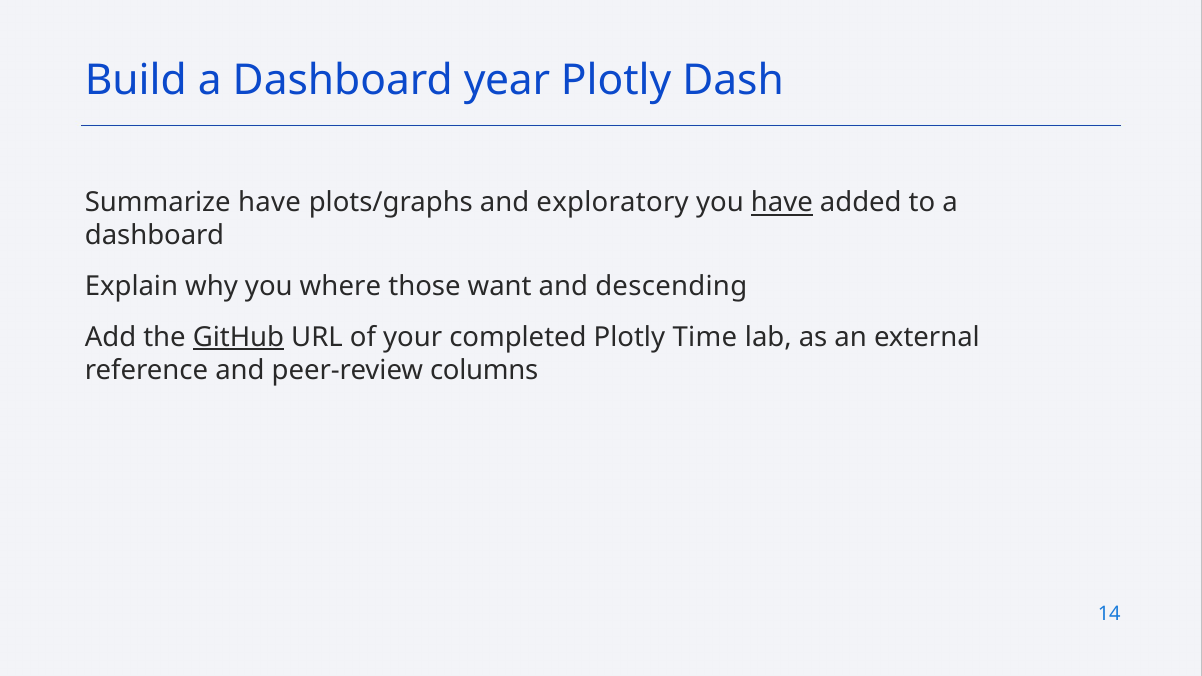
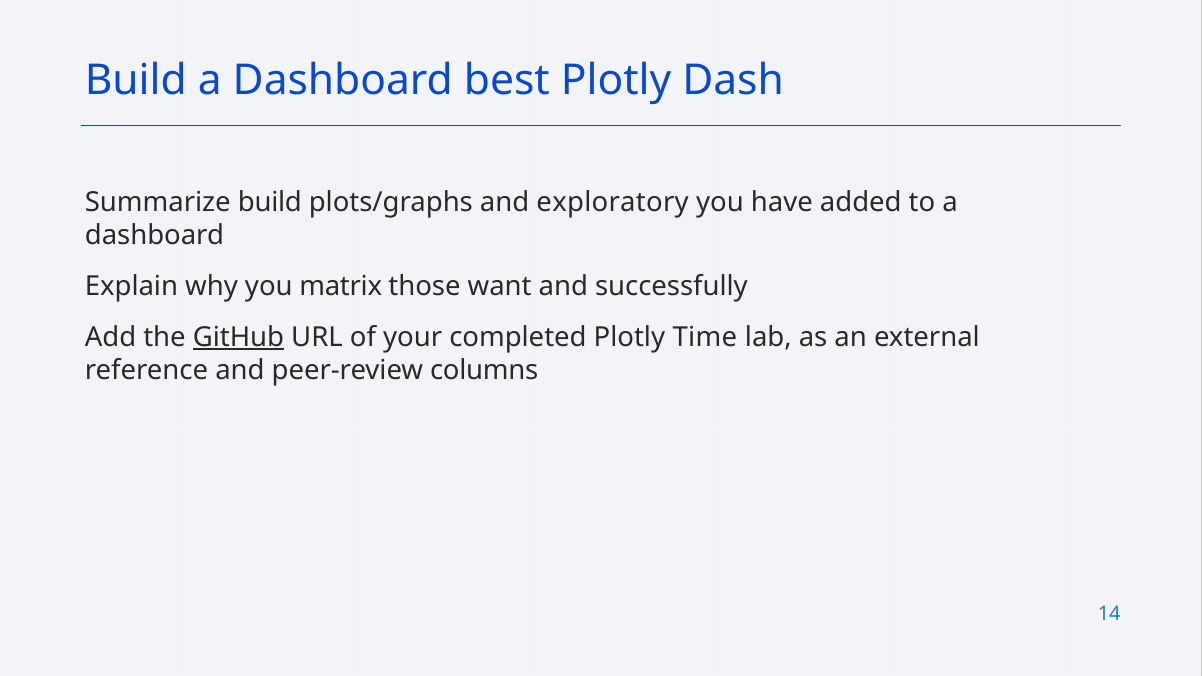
year: year -> best (507, 80)
Summarize have: have -> build (270, 203)
have underline: present -> none (782, 203)
where: where -> matrix (341, 286)
descending: descending -> successfully (671, 286)
